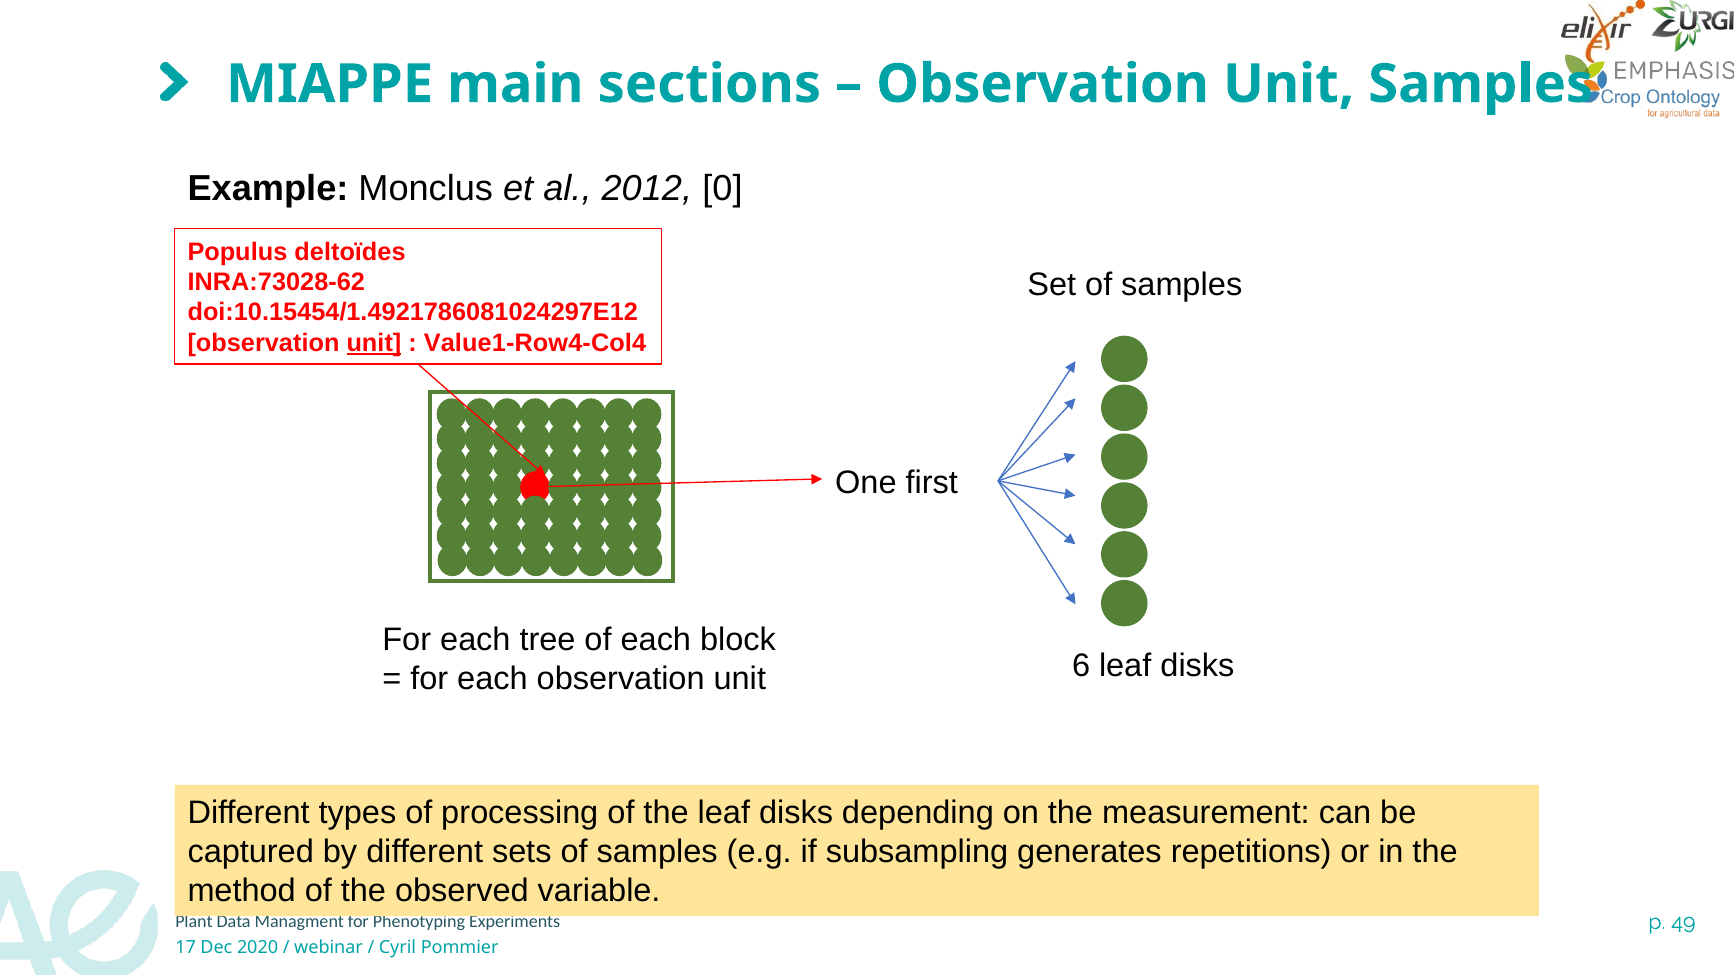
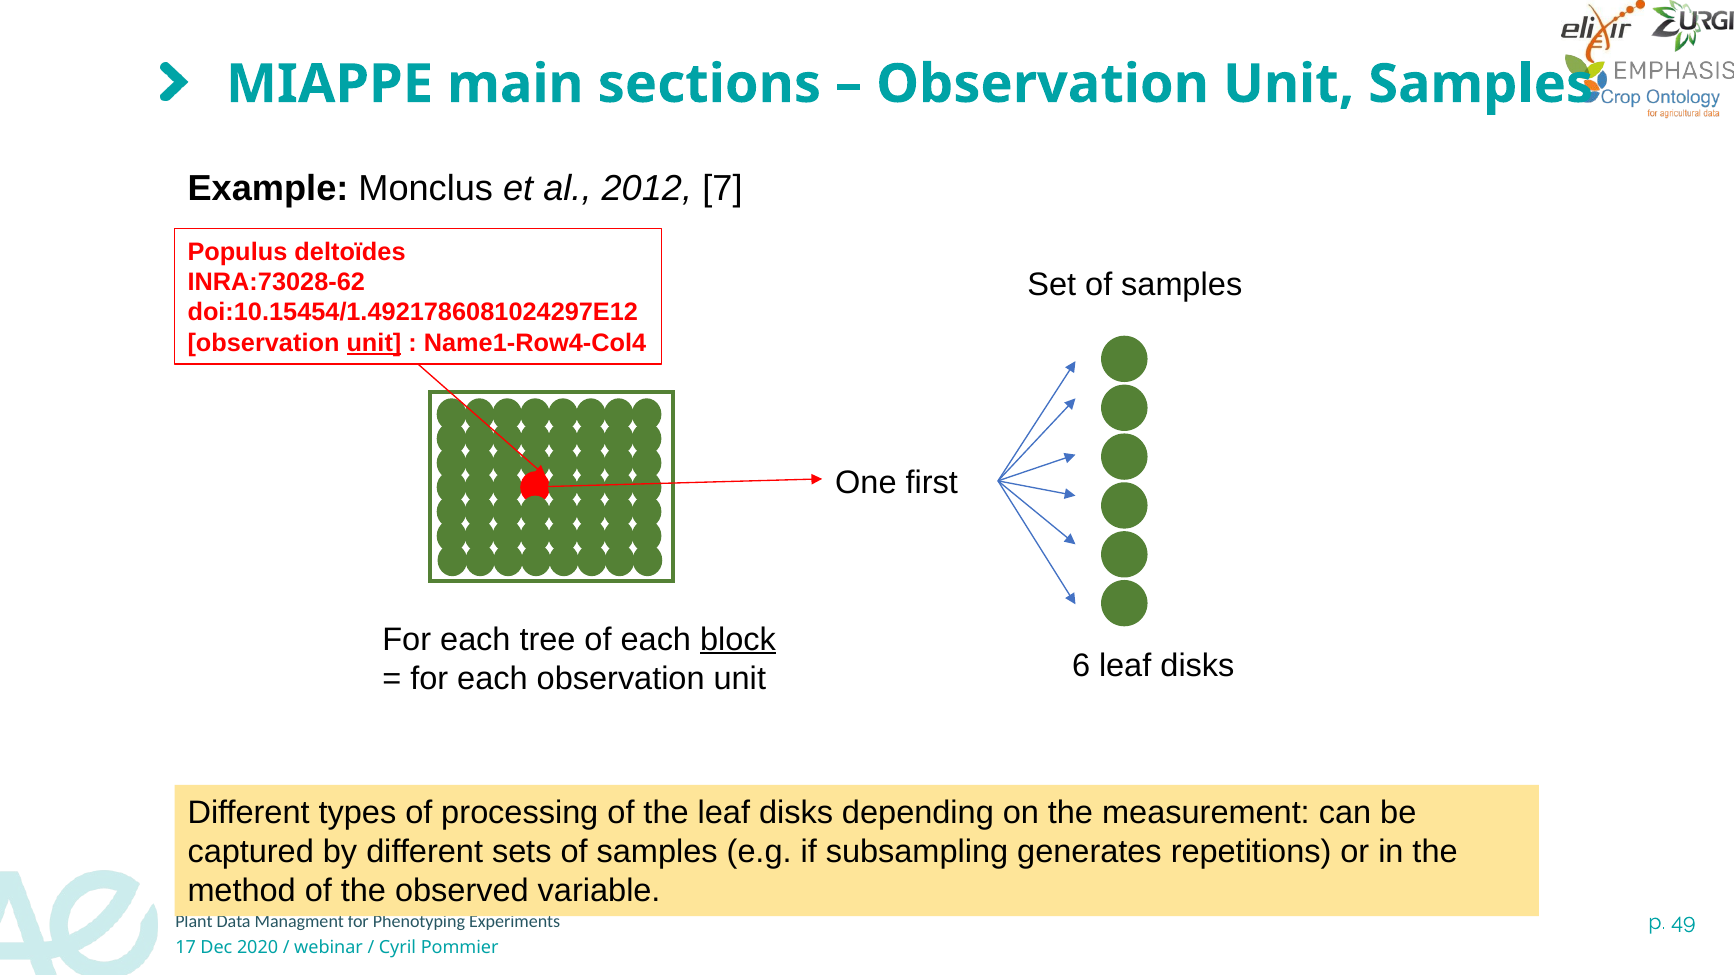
0: 0 -> 7 (722, 189)
Value1-Row4-Col4: Value1-Row4-Col4 -> Name1-Row4-Col4 (535, 343)
block underline: none -> present (738, 640)
